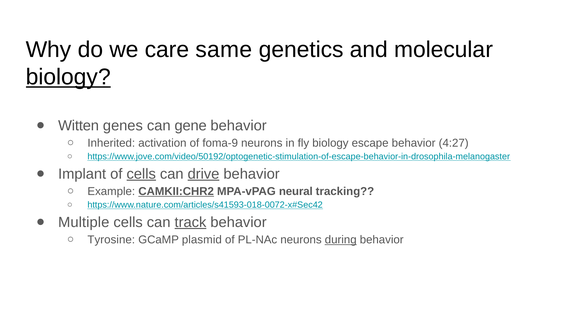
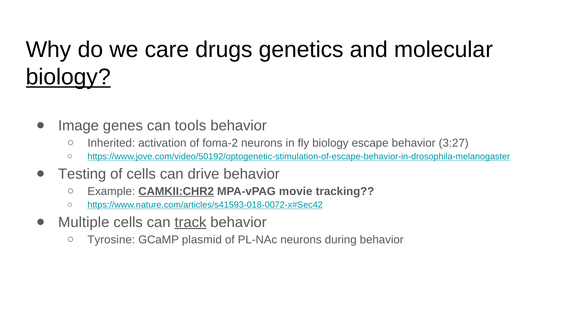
same: same -> drugs (224, 50)
Witten: Witten -> Image (78, 126)
gene: gene -> tools (190, 126)
foma-9: foma-9 -> foma-2 (220, 143)
4:27: 4:27 -> 3:27 (454, 143)
Implant: Implant -> Testing (82, 174)
cells underline: present -> none (141, 174)
drive underline: present -> none (203, 174)
neural: neural -> movie (296, 191)
during underline: present -> none (341, 240)
